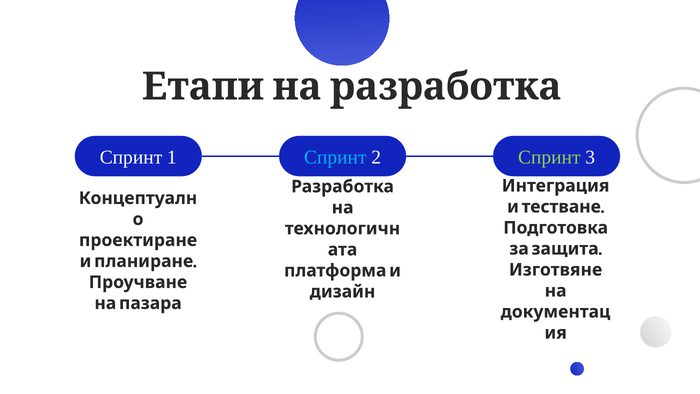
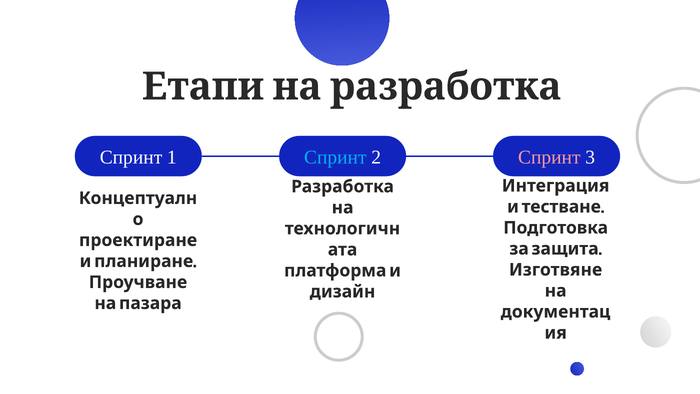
Спринт colour: light green -> pink (549, 157)
